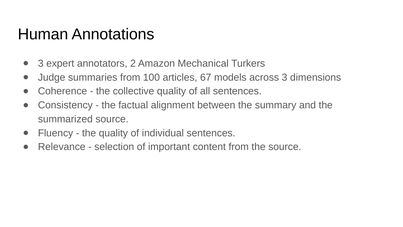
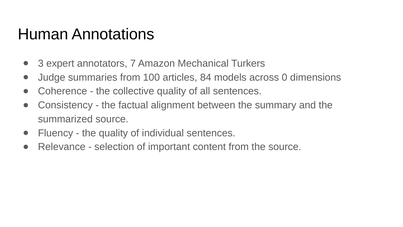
2: 2 -> 7 (133, 63)
67: 67 -> 84 (206, 77)
across 3: 3 -> 0 (285, 77)
